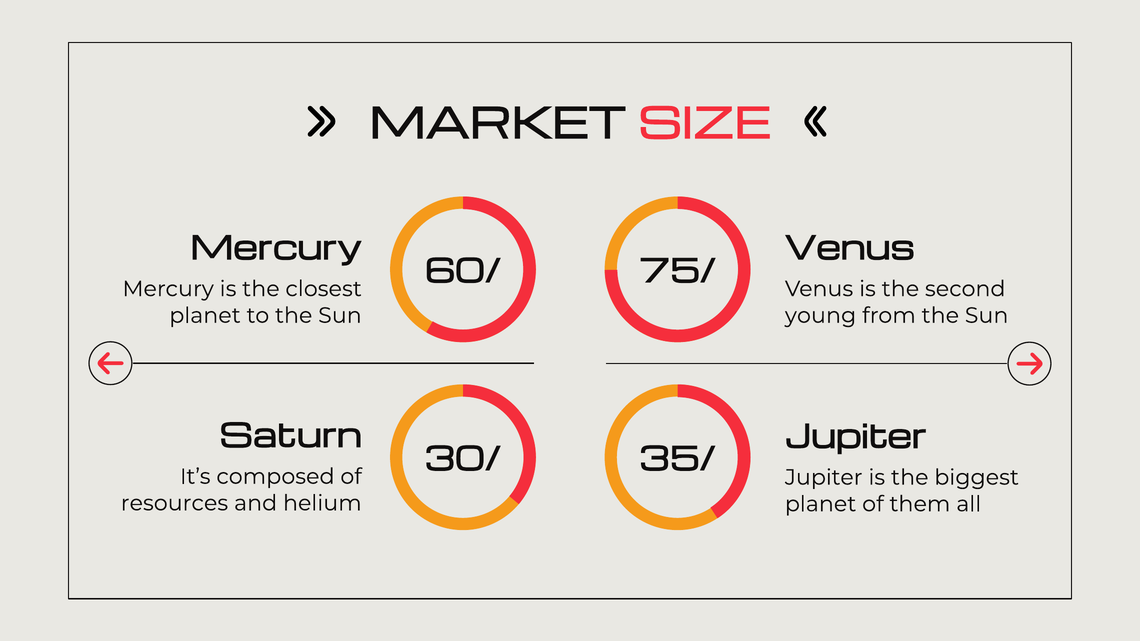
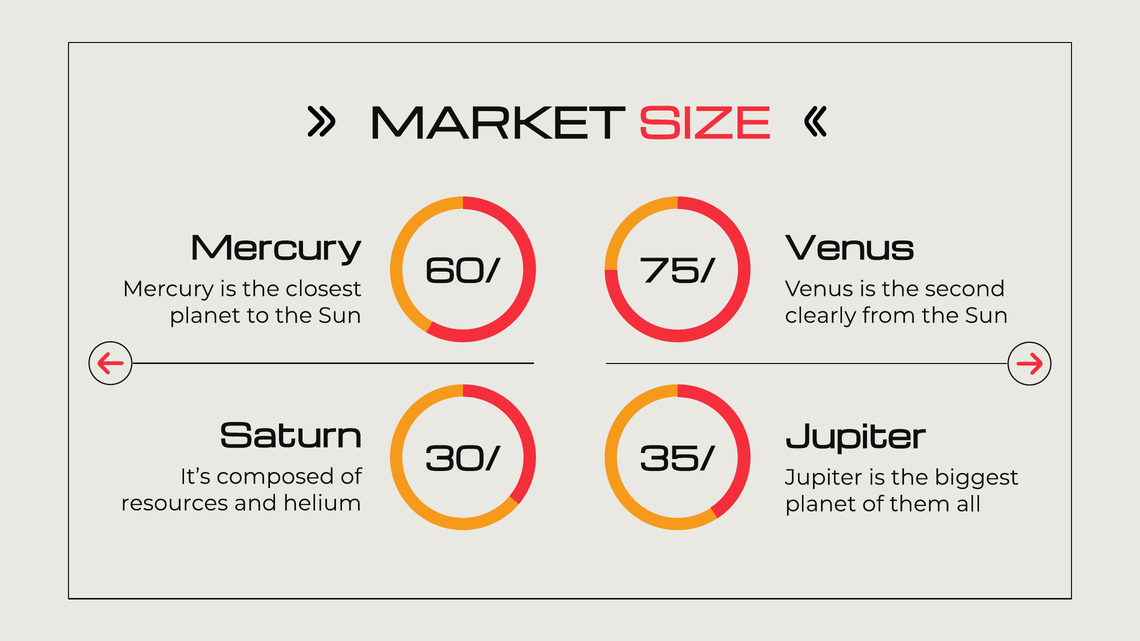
young: young -> clearly (821, 316)
